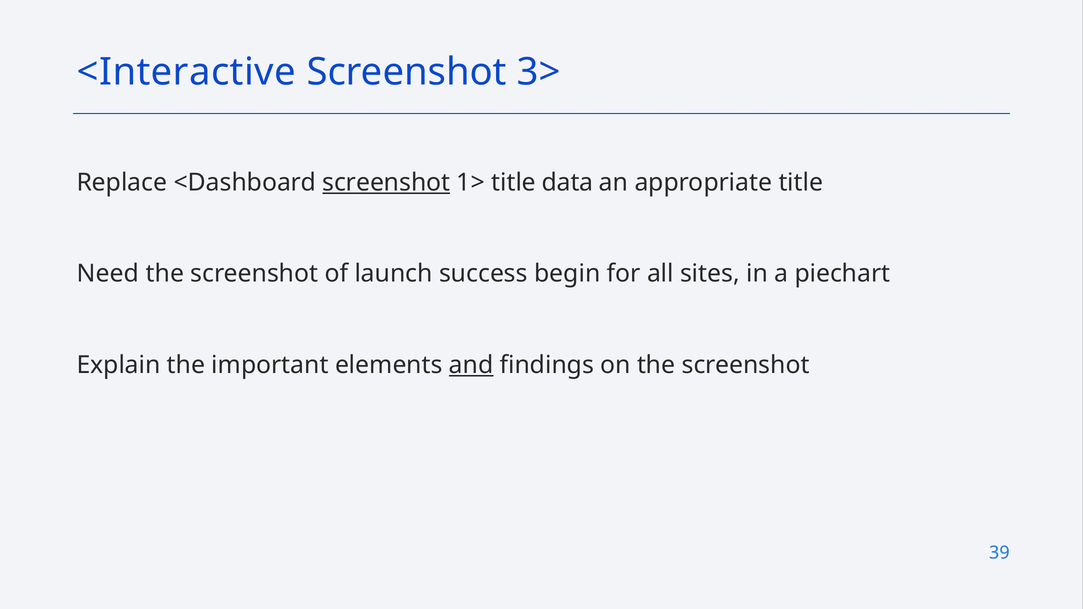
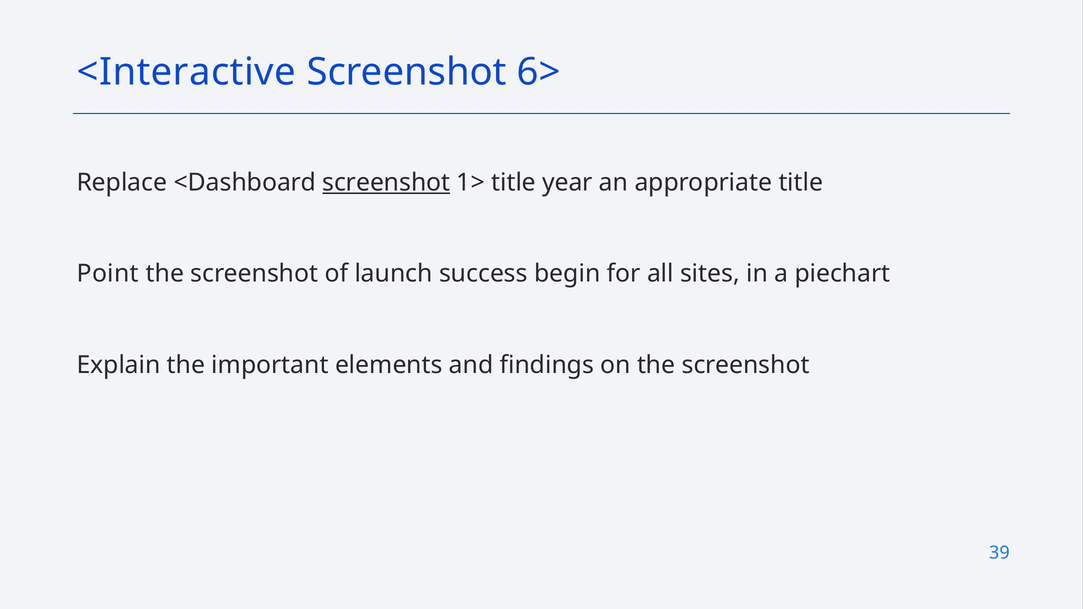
3>: 3> -> 6> (539, 72)
data: data -> year (568, 183)
Need: Need -> Point (108, 274)
and underline: present -> none (471, 365)
